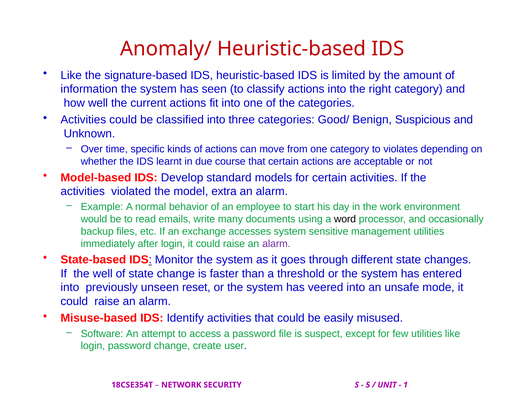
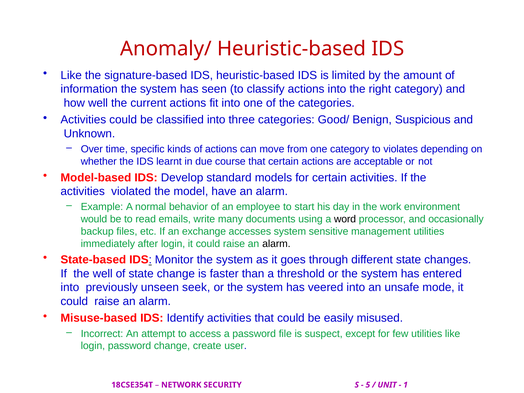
extra: extra -> have (224, 191)
alarm colour: purple -> black (276, 244)
reset: reset -> seek (196, 287)
Software: Software -> Incorrect (102, 334)
